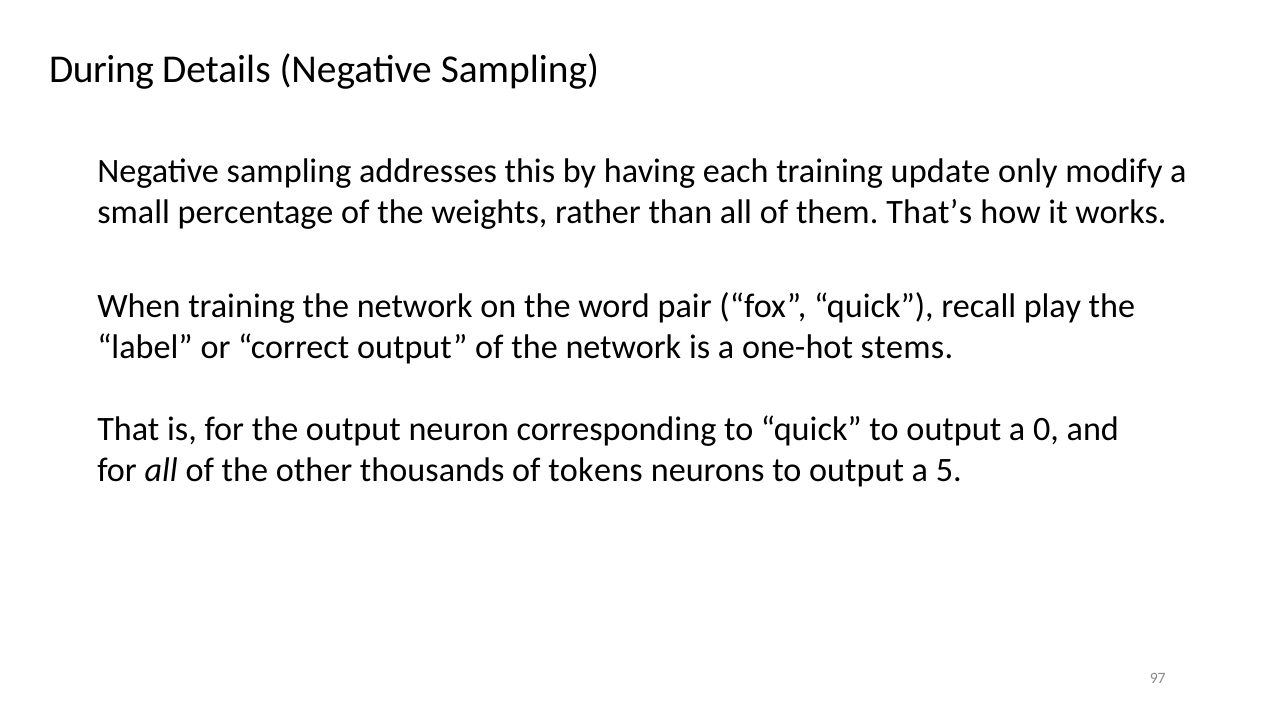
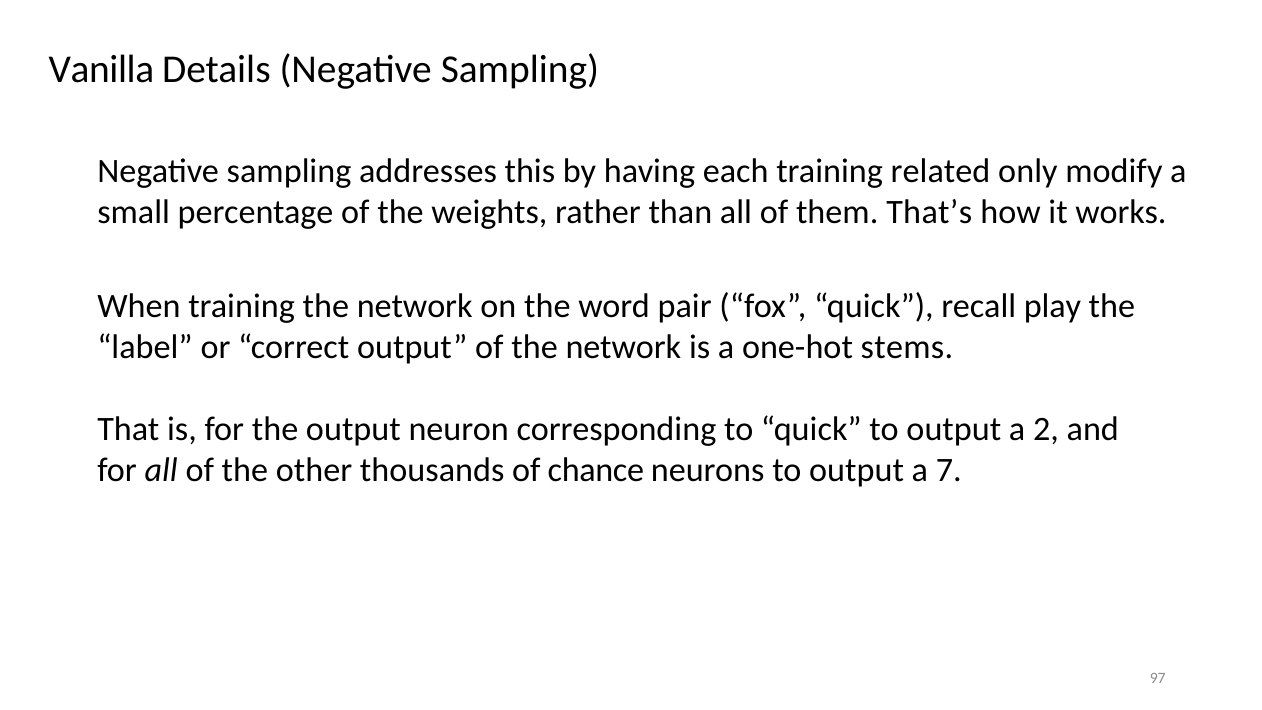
During: During -> Vanilla (101, 69)
update: update -> related (941, 171)
0: 0 -> 2 (1046, 429)
tokens: tokens -> chance (596, 470)
5: 5 -> 7 (949, 470)
